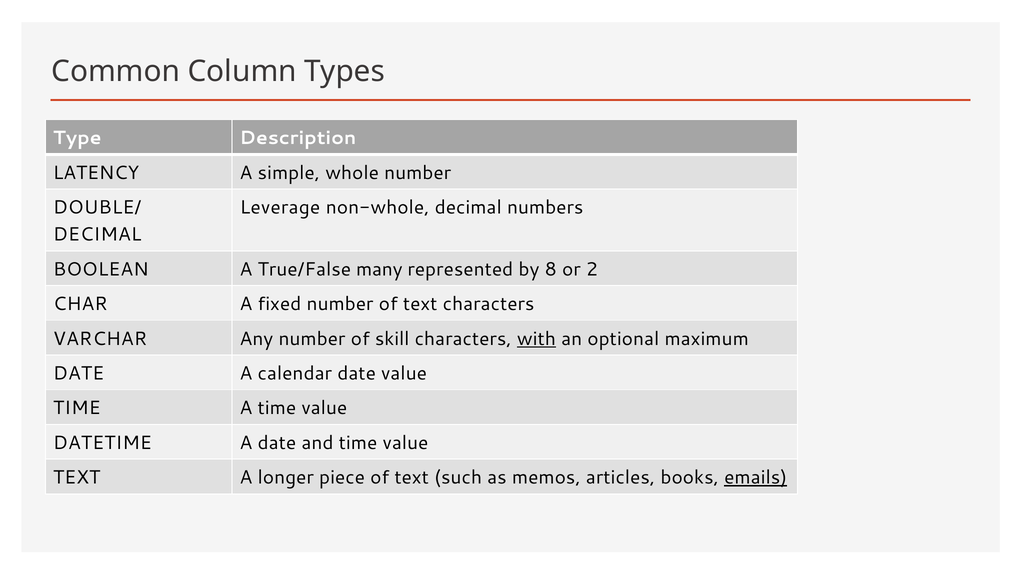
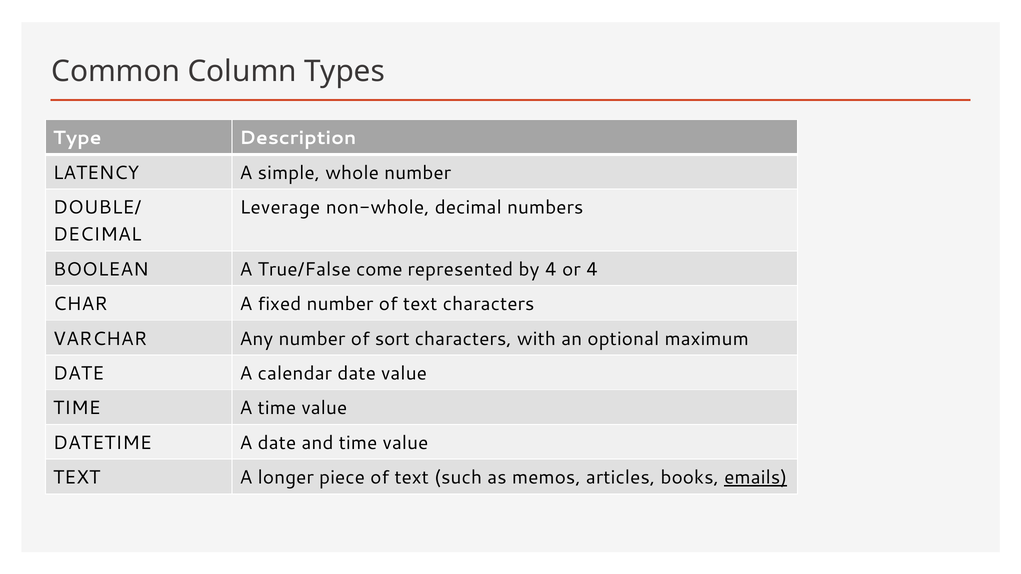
many: many -> come (379, 269)
by 8: 8 -> 4 (551, 269)
or 2: 2 -> 4 (592, 269)
skill: skill -> sort (392, 339)
with underline: present -> none (536, 339)
